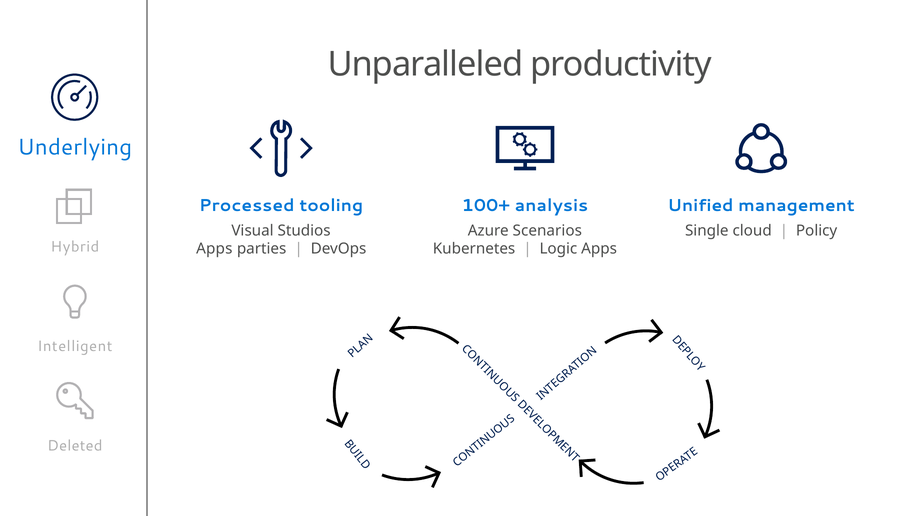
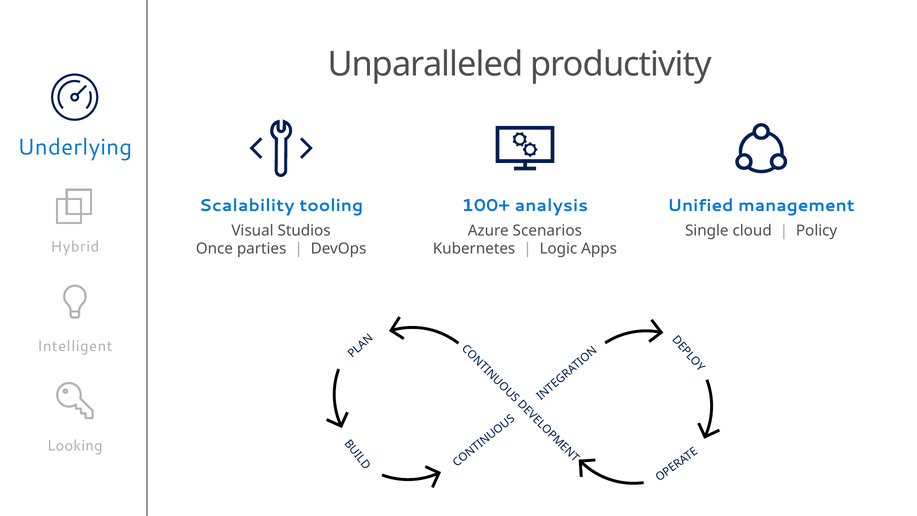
Processed: Processed -> Scalability (247, 205)
Apps: Apps -> Once (214, 249)
Deleted: Deleted -> Looking (75, 446)
